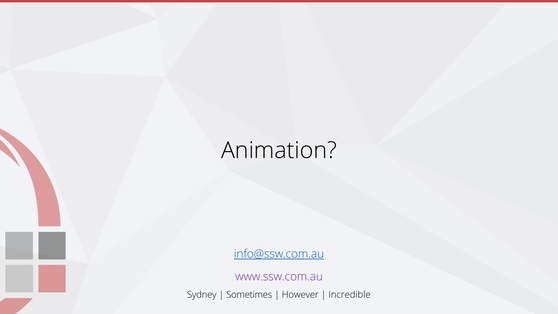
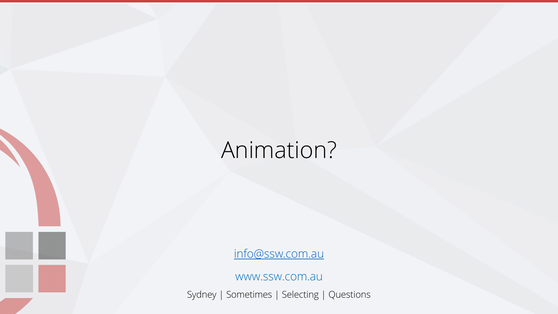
www.ssw.com.au colour: purple -> blue (279, 277)
However: However -> Selecting (300, 295)
Incredible: Incredible -> Questions (350, 295)
